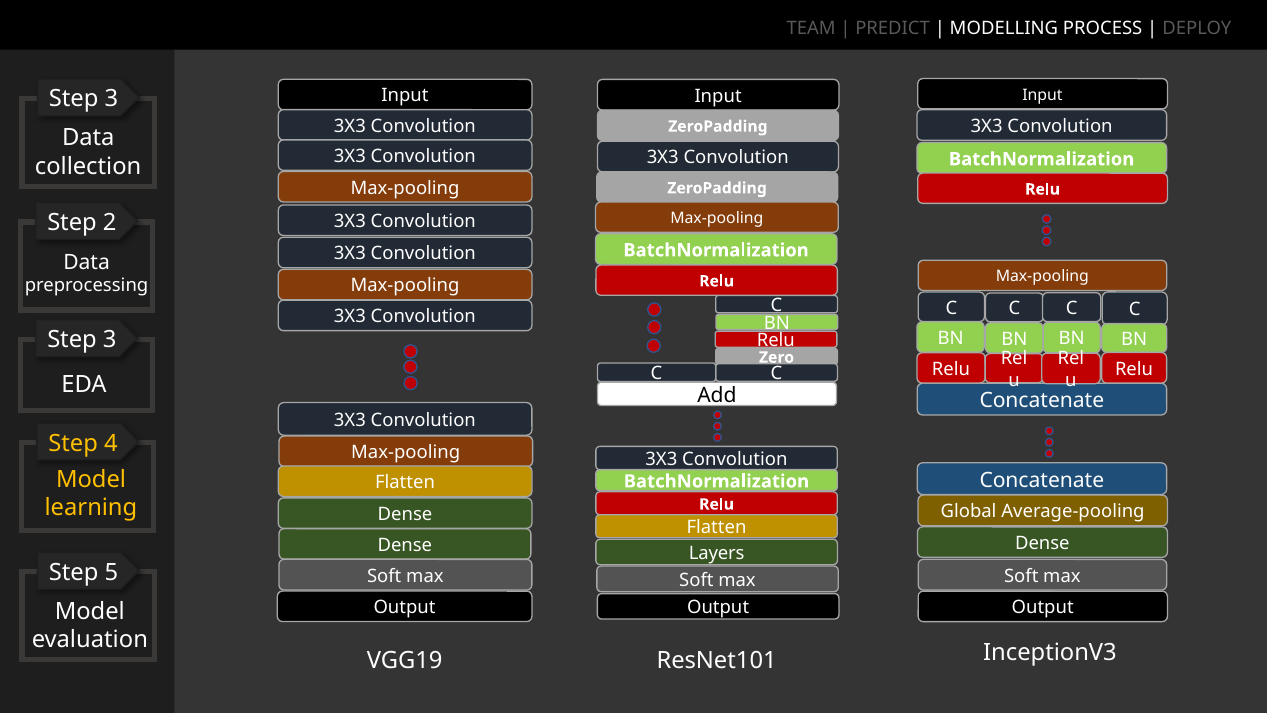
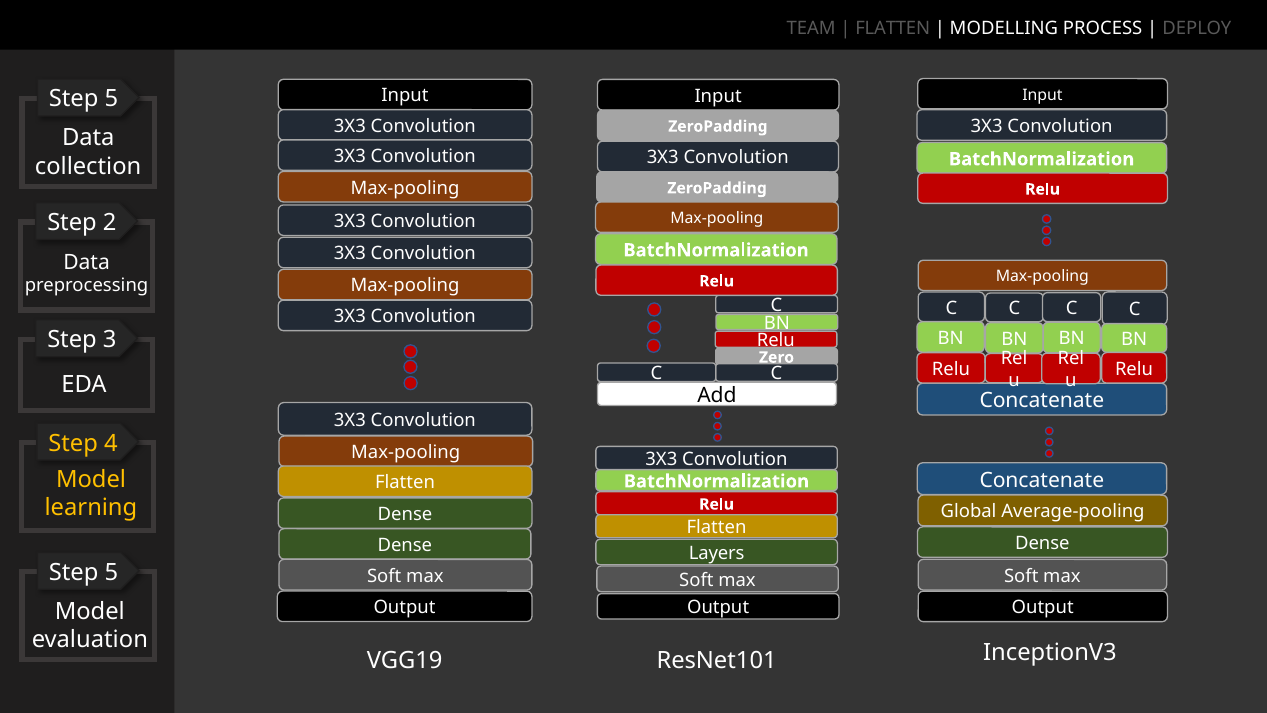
PREDICT: PREDICT -> FLATTEN (893, 29)
3: 3 -> 5 (111, 99)
